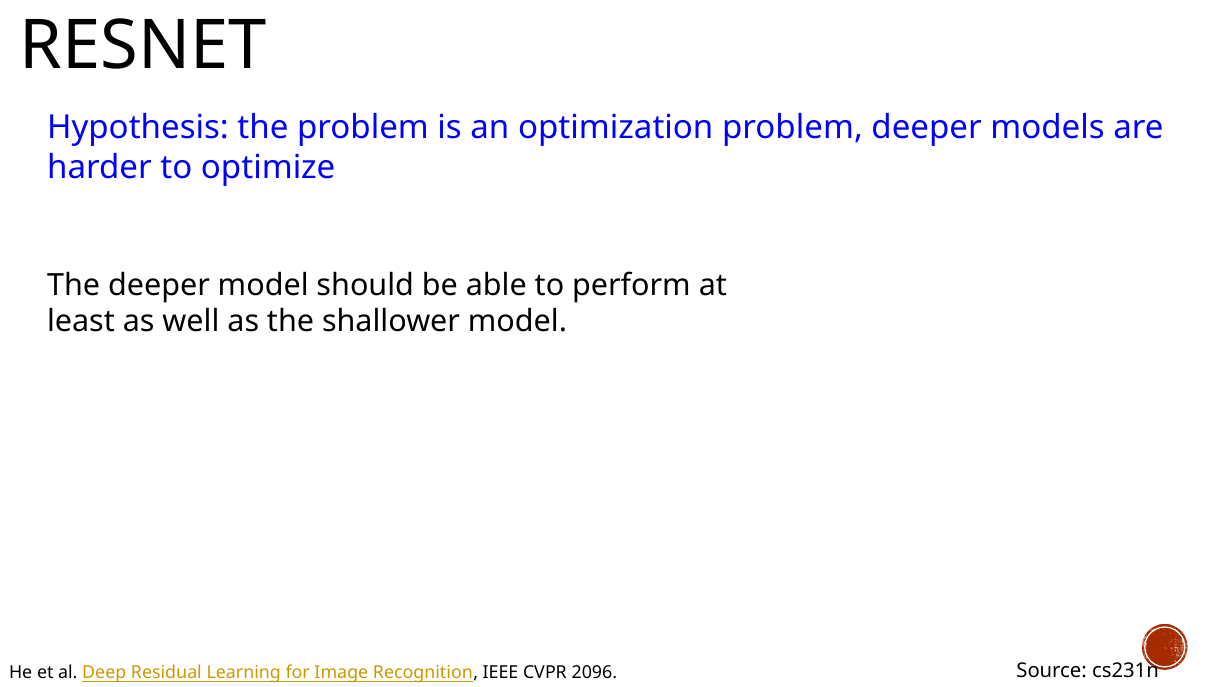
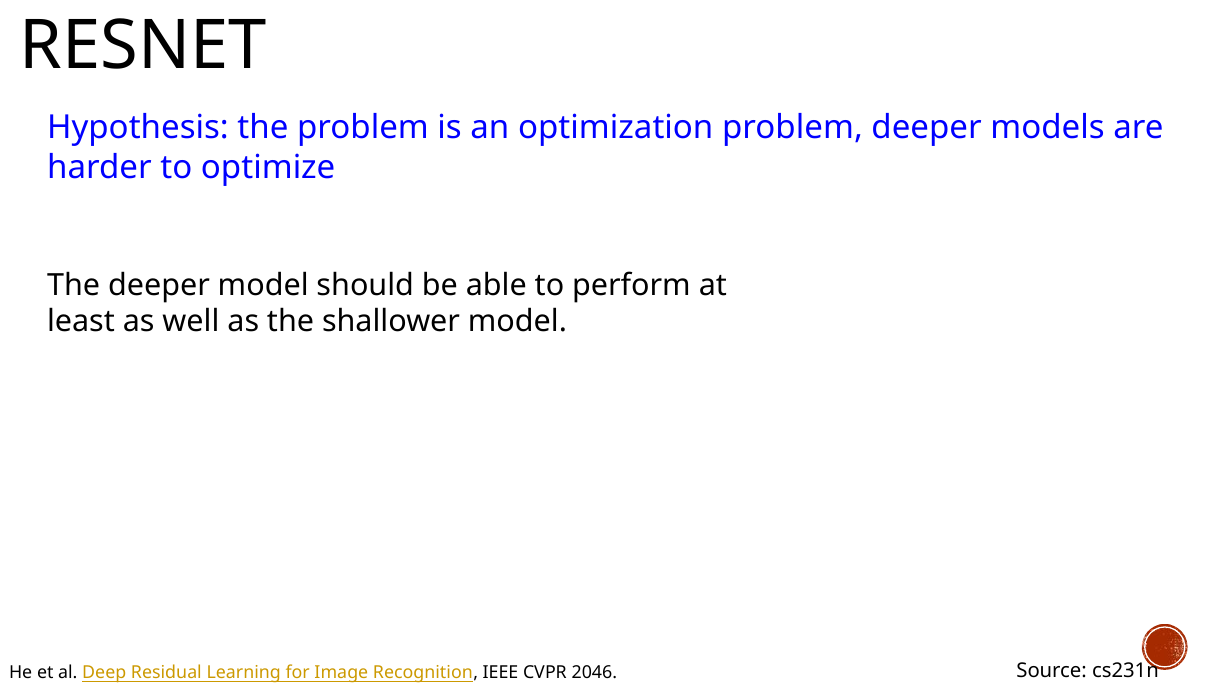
2096: 2096 -> 2046 (594, 673)
